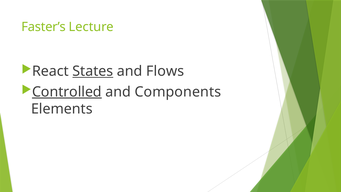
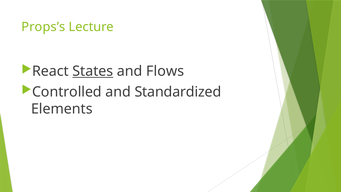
Faster’s: Faster’s -> Props’s (43, 27)
Controlled underline: present -> none (67, 92)
Components: Components -> Standardized (178, 92)
